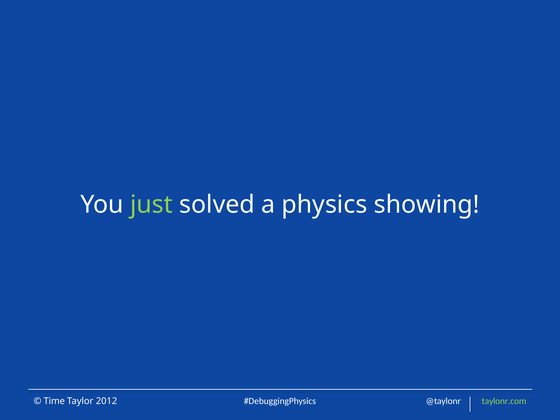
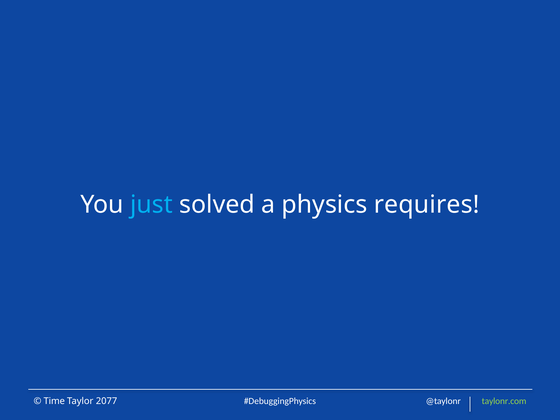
just colour: light green -> light blue (151, 205)
showing: showing -> requires (427, 205)
2012: 2012 -> 2077 (107, 401)
